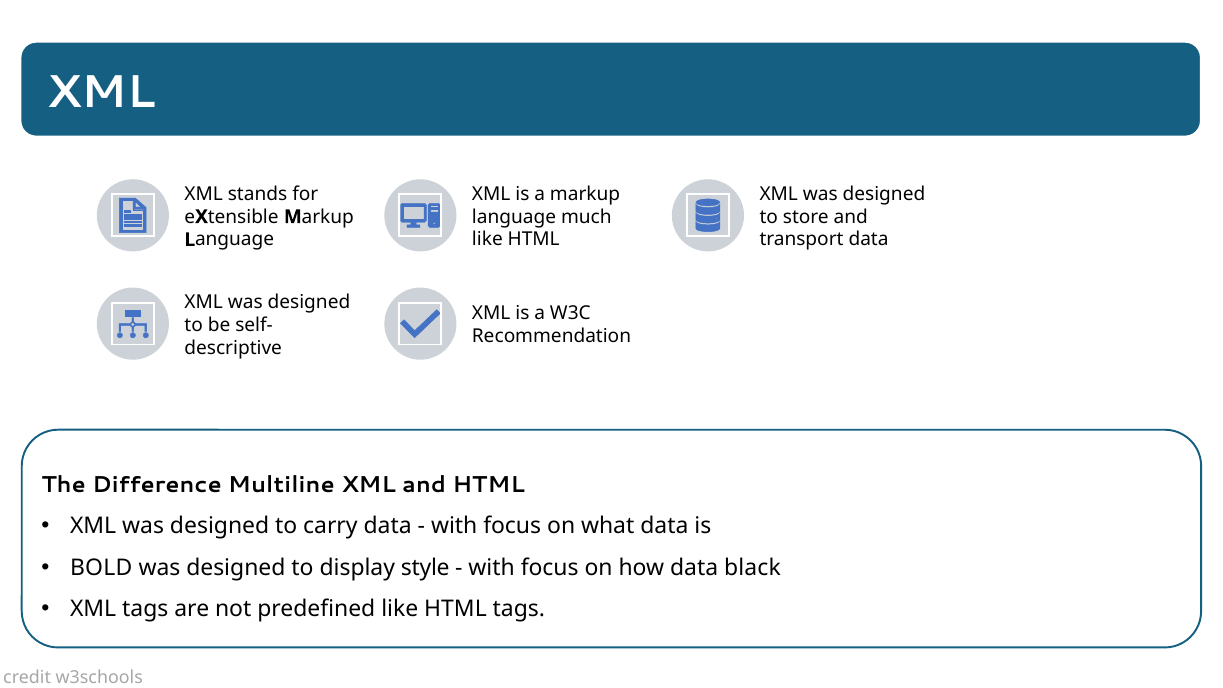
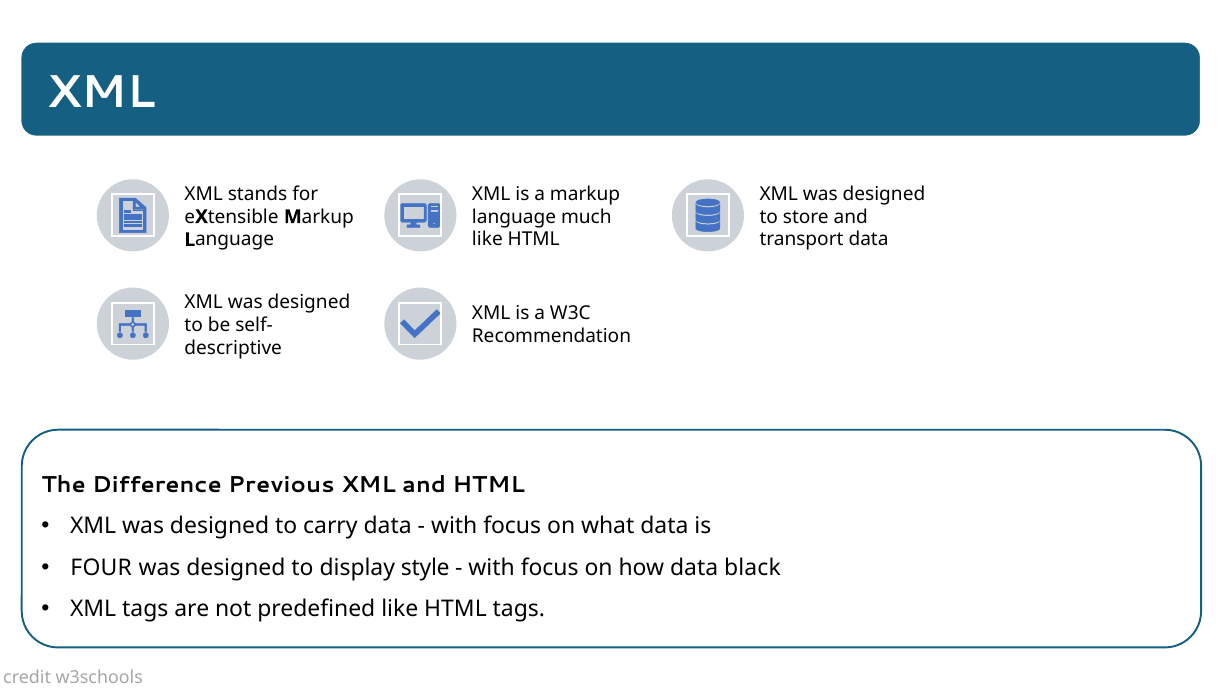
Multiline: Multiline -> Previous (281, 485)
BOLD: BOLD -> FOUR (101, 568)
